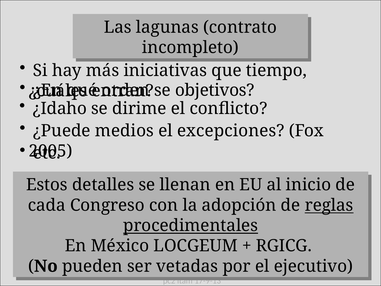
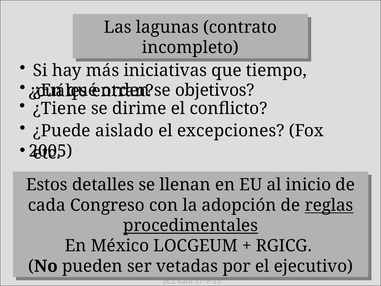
¿Idaho: ¿Idaho -> ¿Tiene (60, 108)
medios: medios -> aislado (124, 131)
